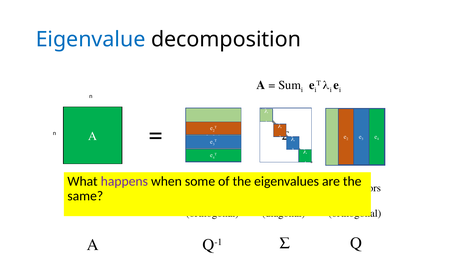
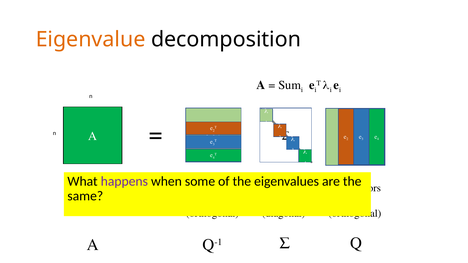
Eigenvalue colour: blue -> orange (91, 39)
